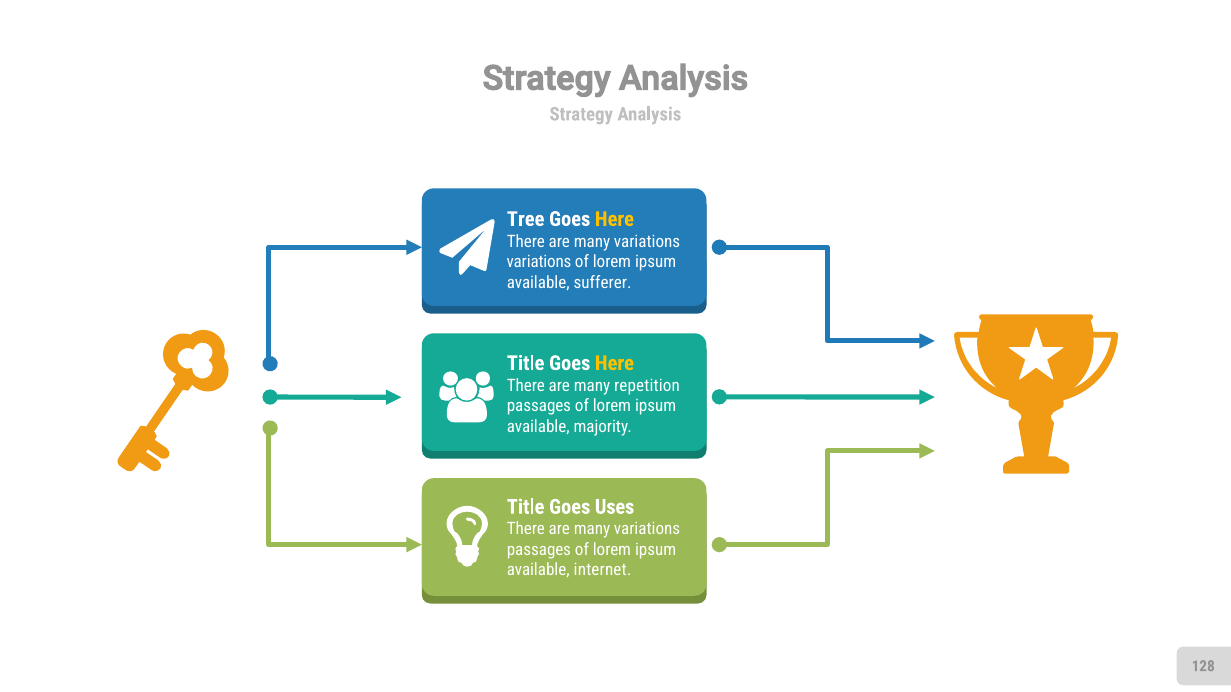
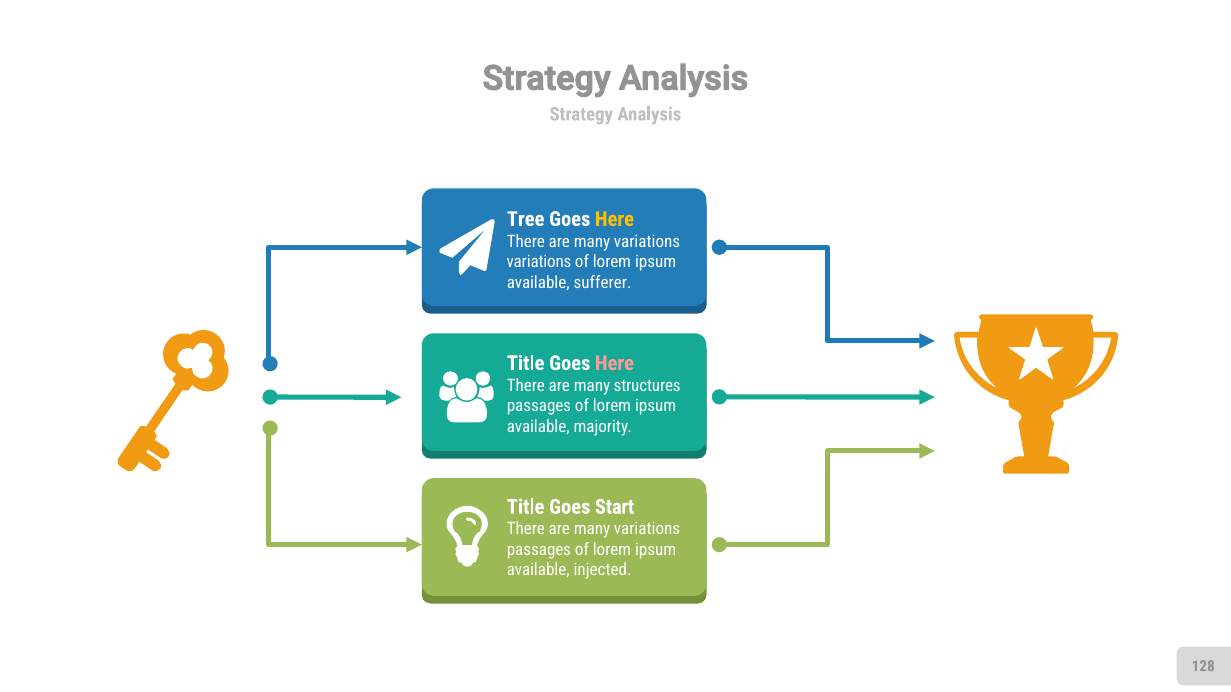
Here colour: yellow -> pink (614, 363)
repetition: repetition -> structures (647, 386)
Uses: Uses -> Start (615, 507)
internet: internet -> injected (603, 571)
